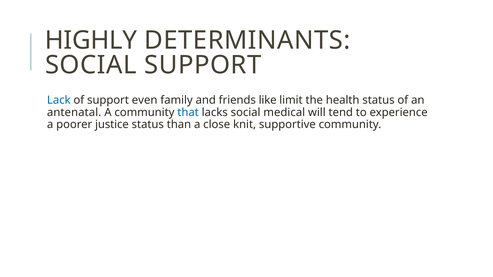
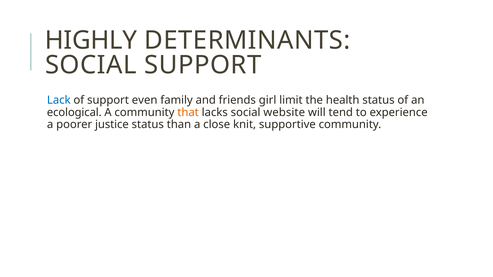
like: like -> girl (268, 100)
antenatal: antenatal -> ecological (74, 113)
that colour: blue -> orange (188, 113)
medical: medical -> website (284, 113)
